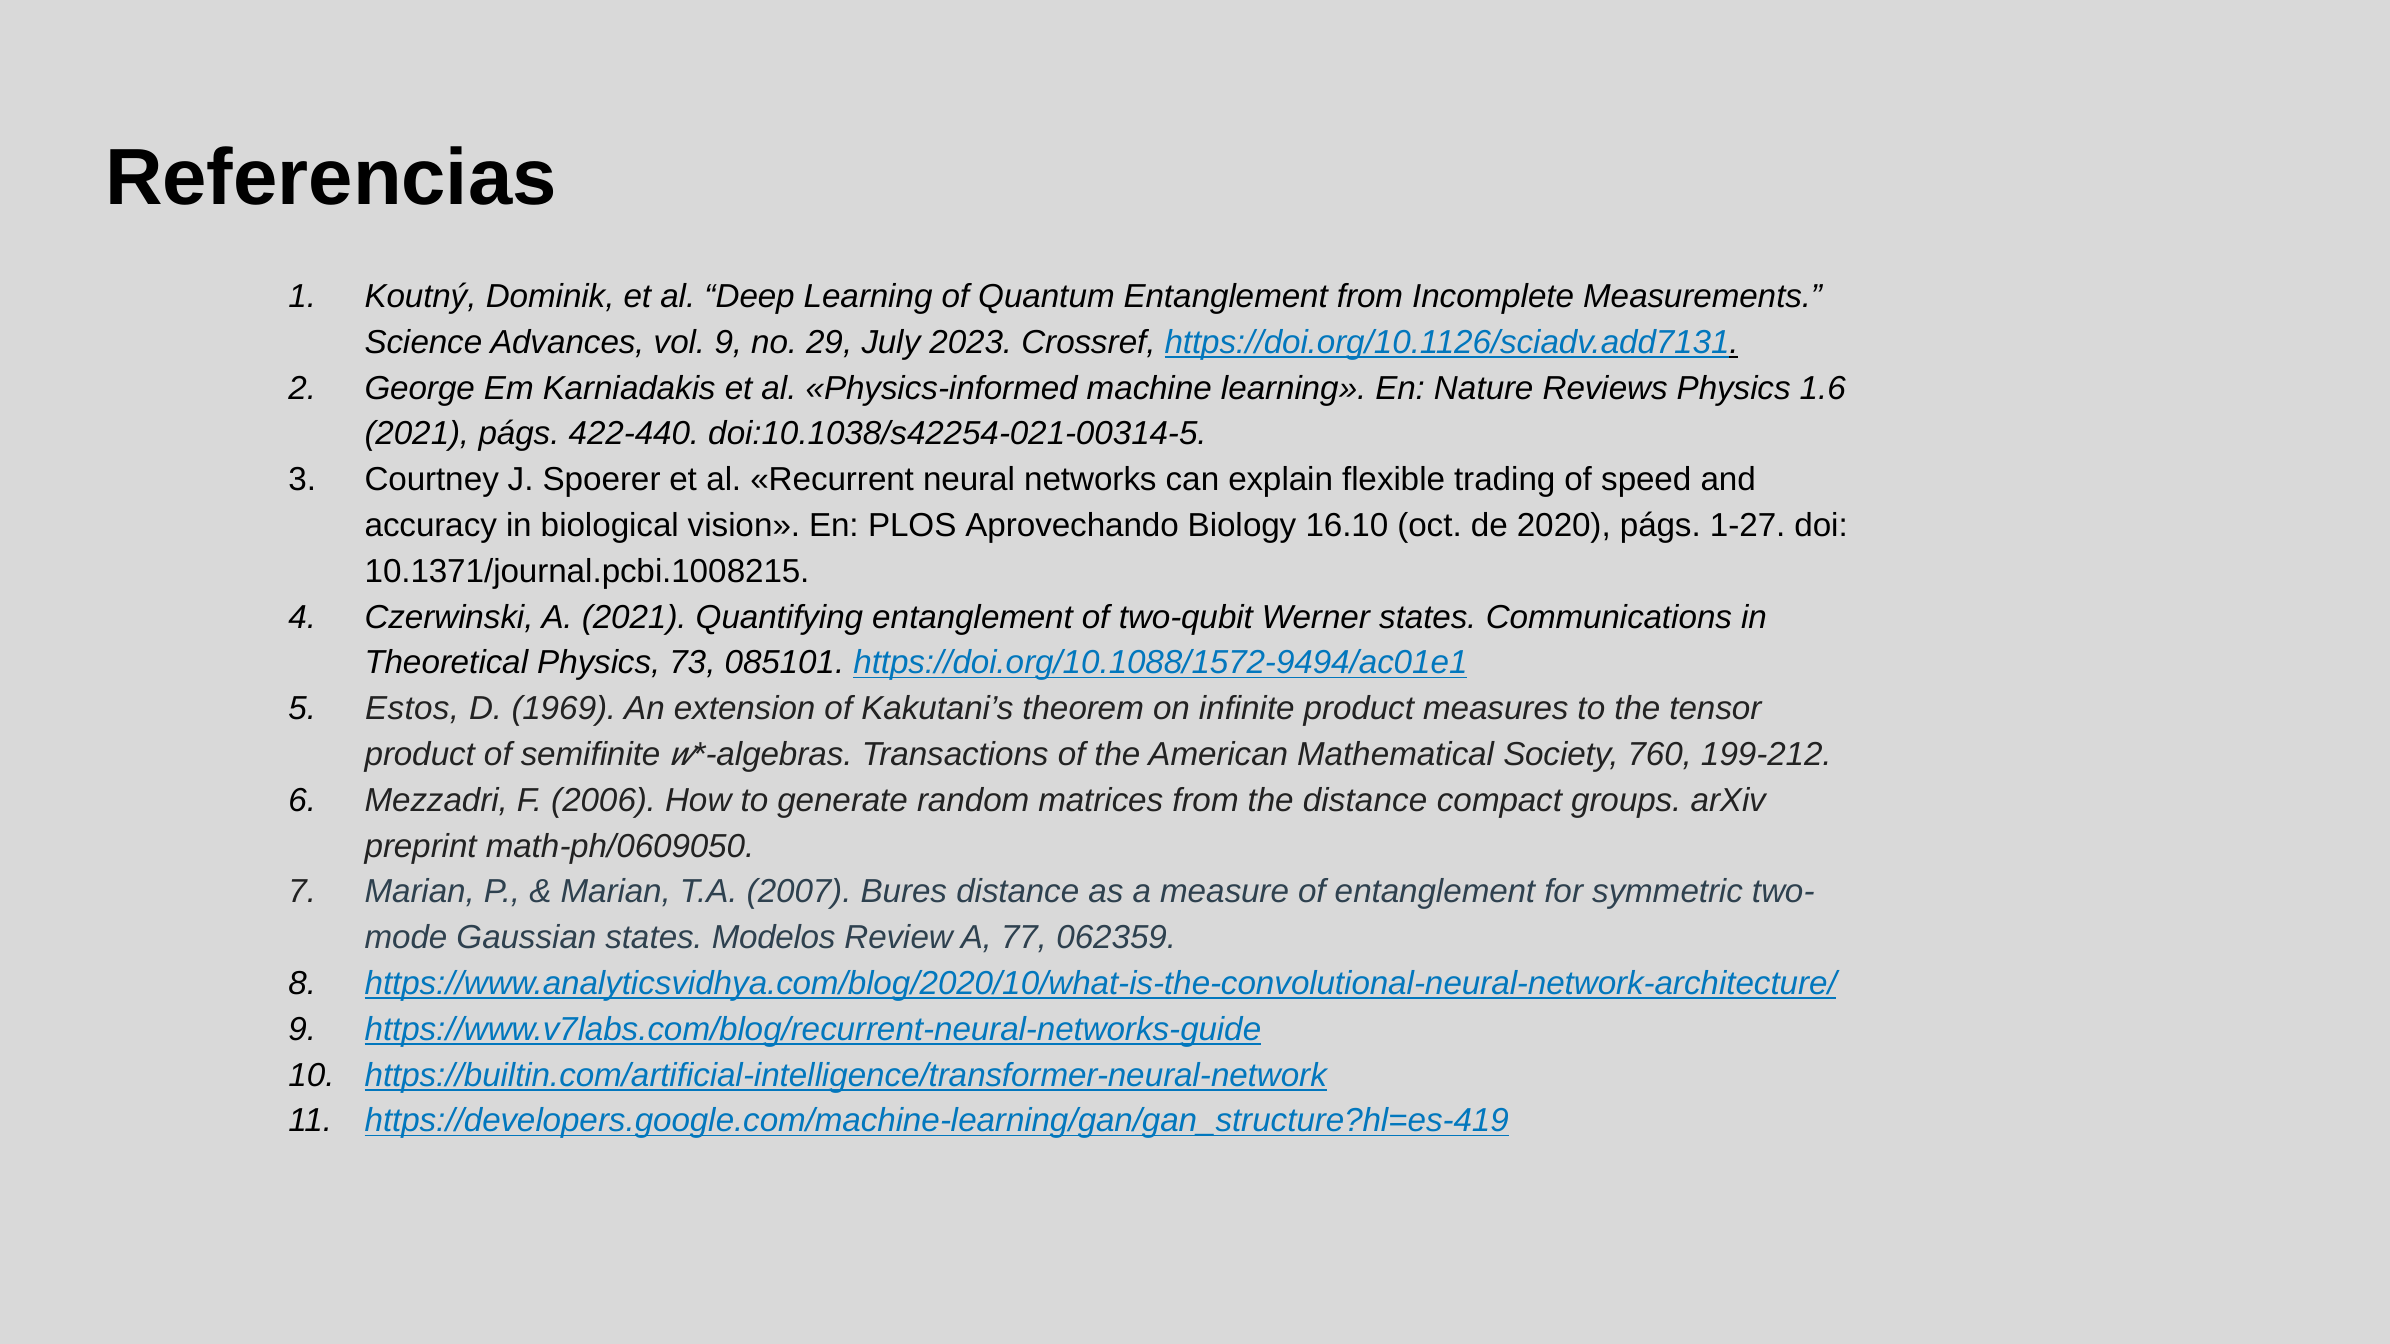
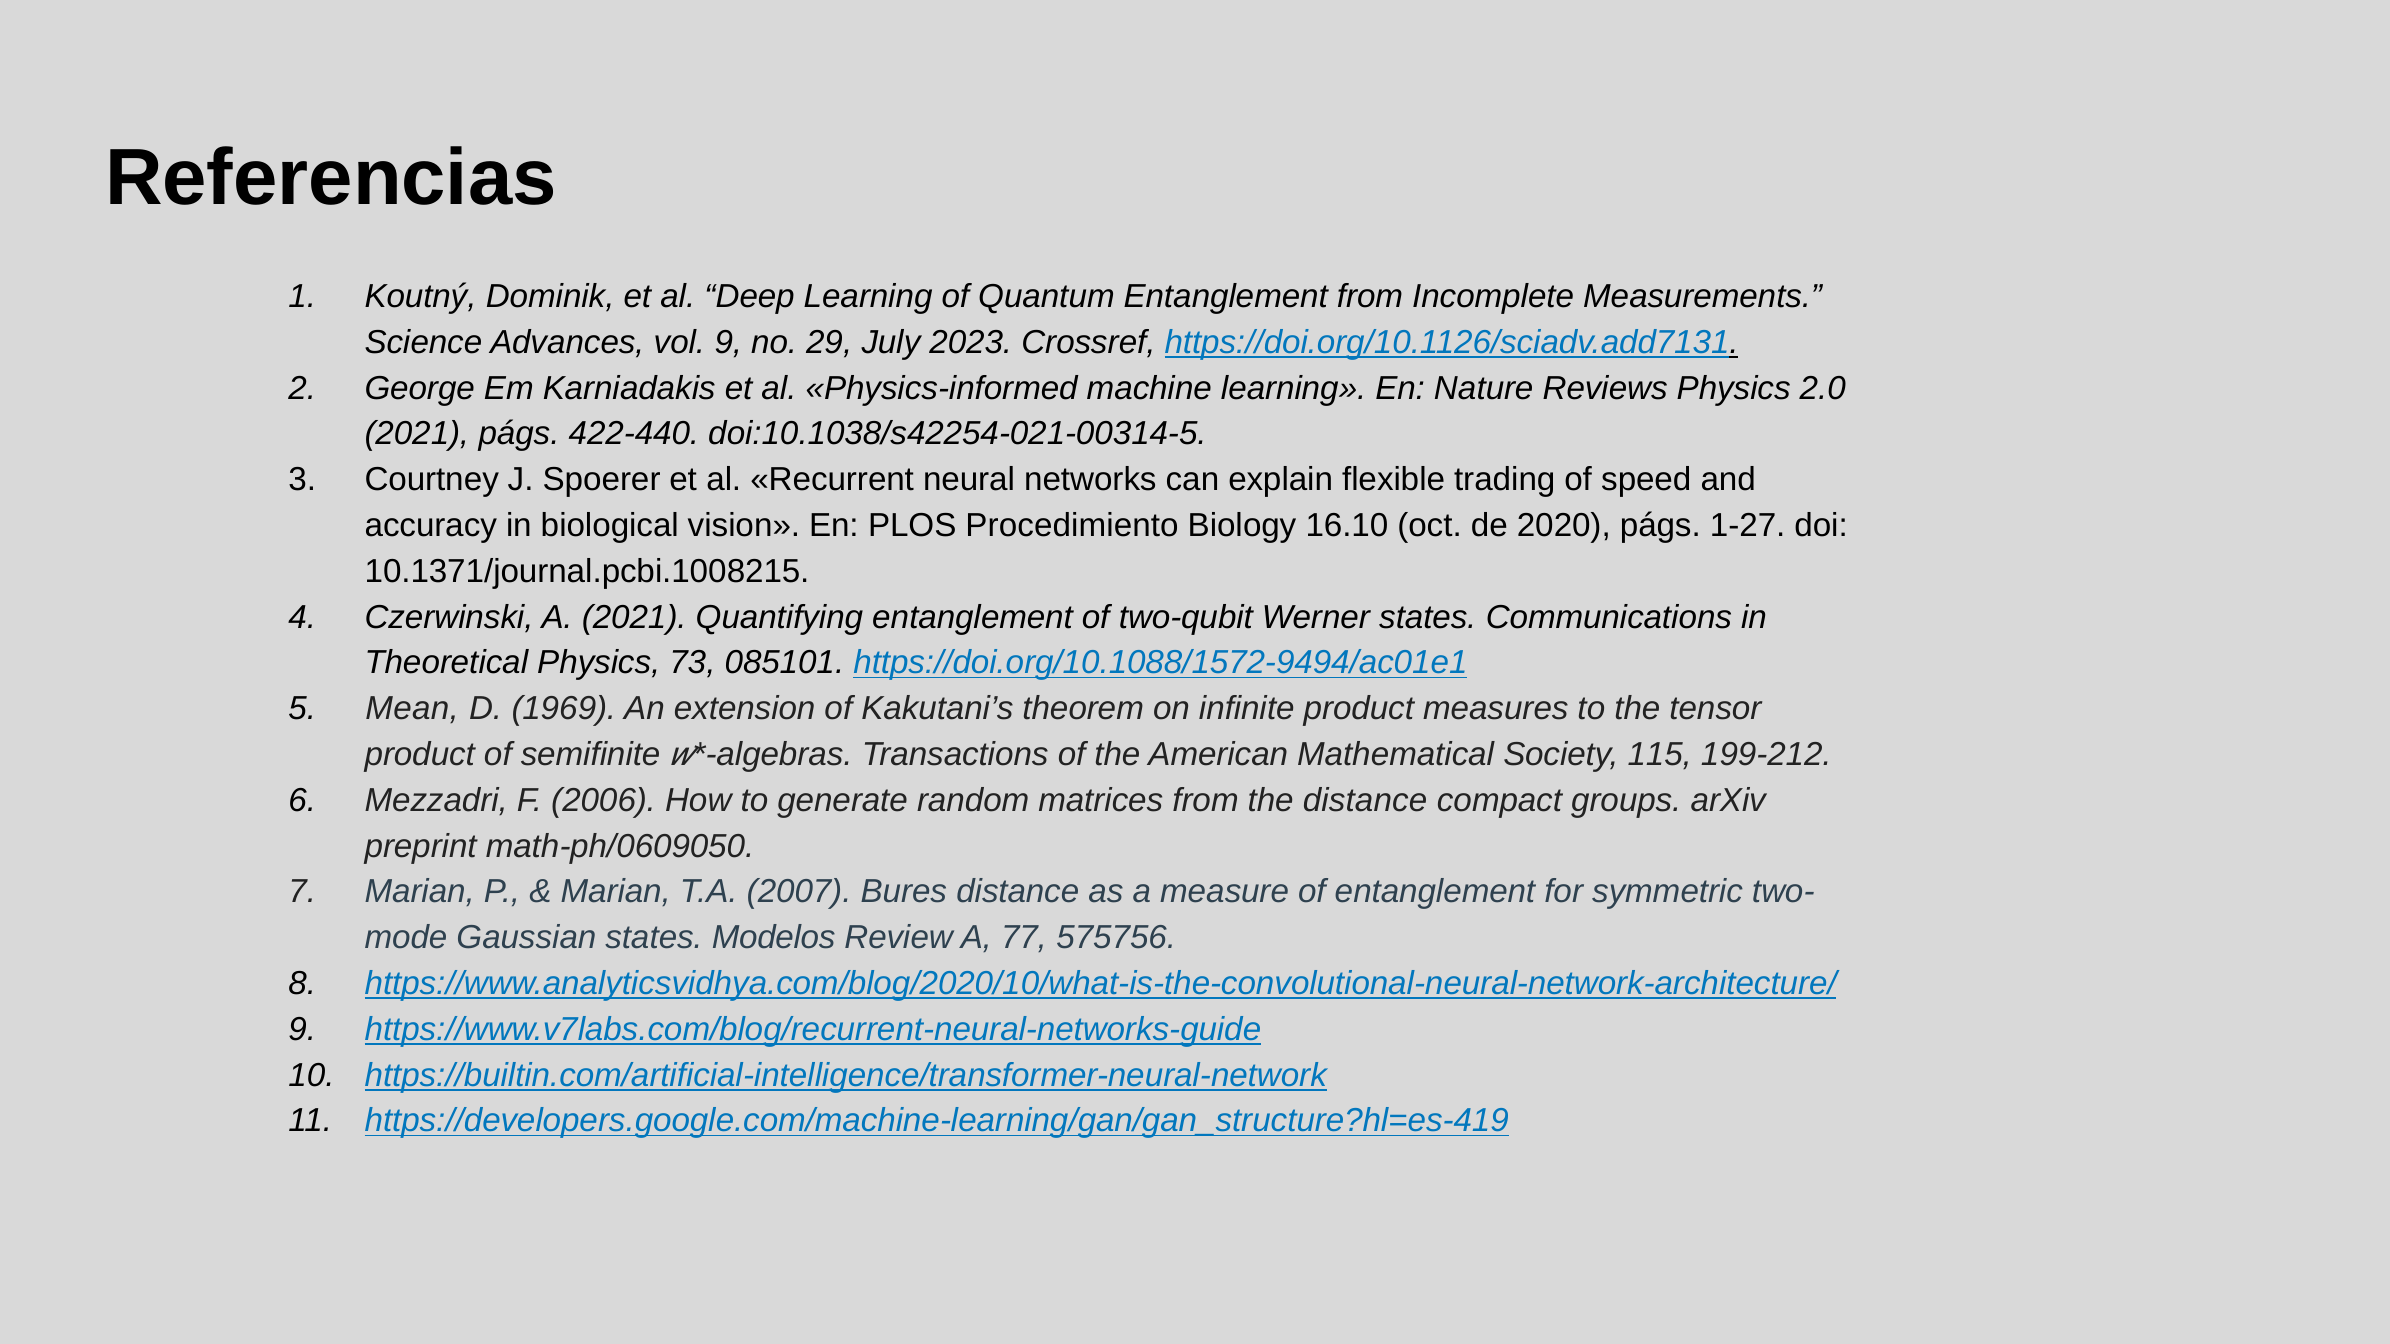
1.6: 1.6 -> 2.0 (1823, 388)
Aprovechando: Aprovechando -> Procedimiento (1072, 526)
Estos: Estos -> Mean (412, 709)
760: 760 -> 115 (1660, 755)
062359: 062359 -> 575756 (1116, 938)
